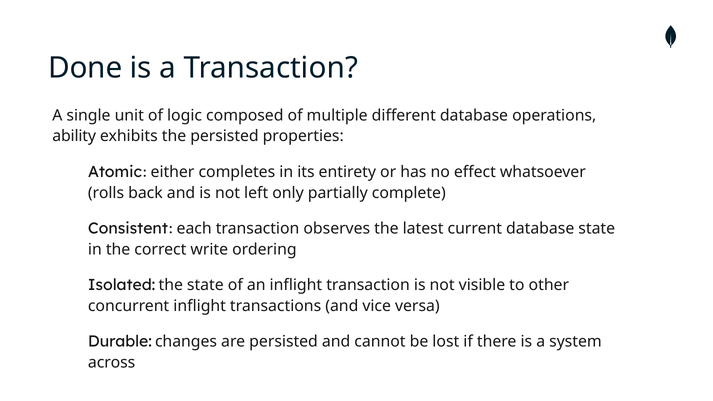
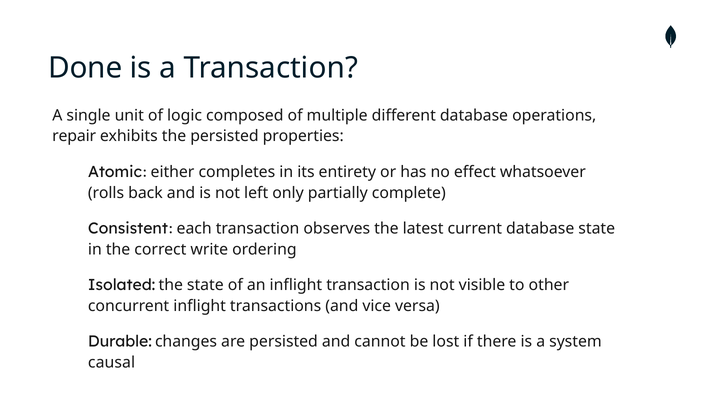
ability: ability -> repair (74, 136)
across: across -> causal (112, 363)
